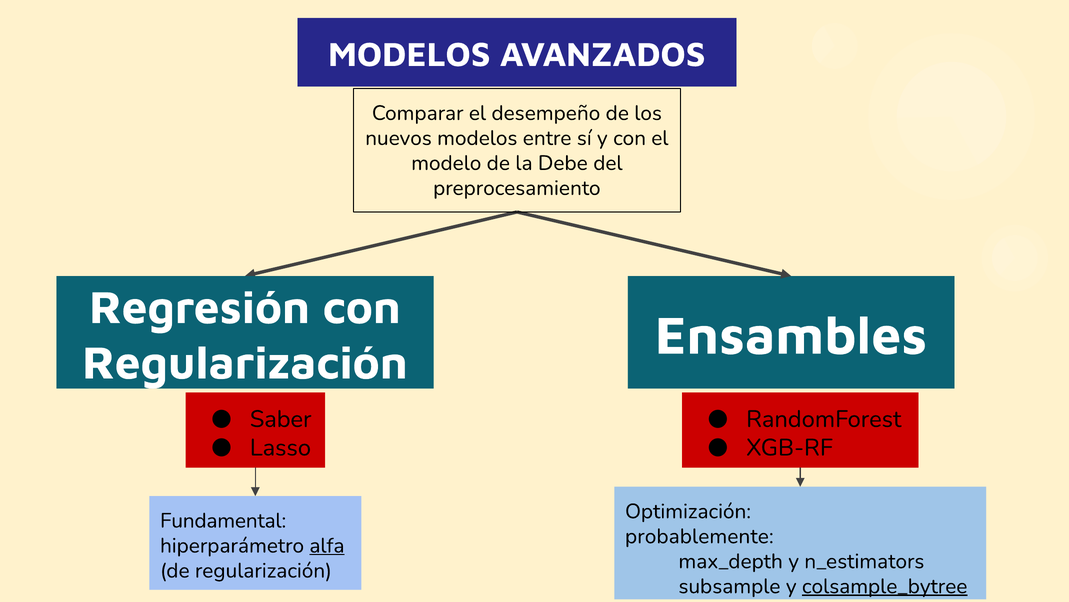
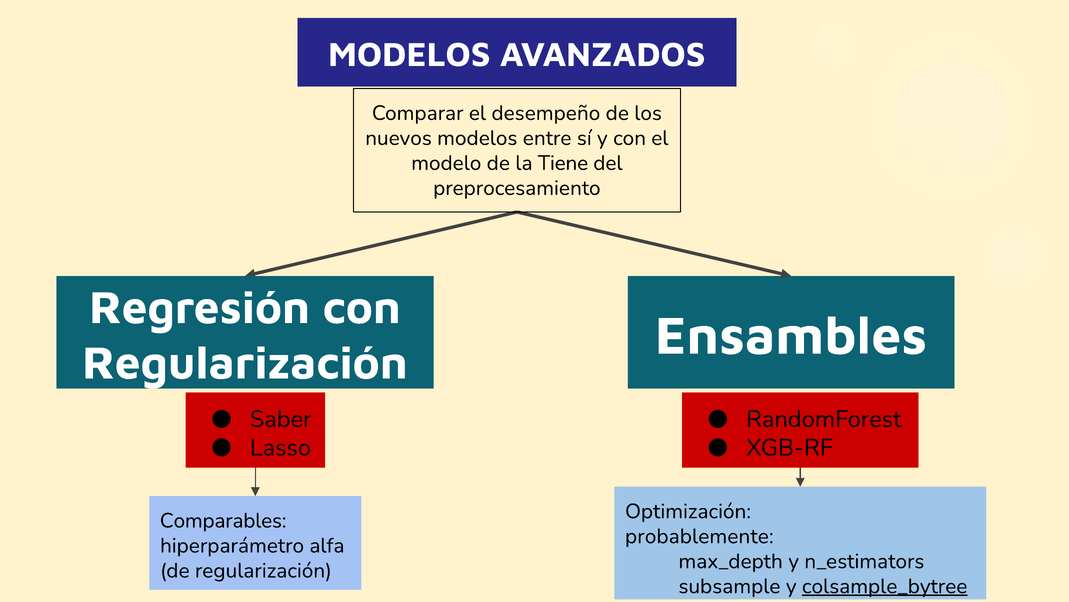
Debe: Debe -> Tiene (563, 163)
Fundamental: Fundamental -> Comparables (223, 520)
alfa underline: present -> none (327, 545)
